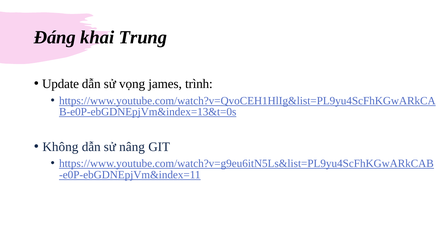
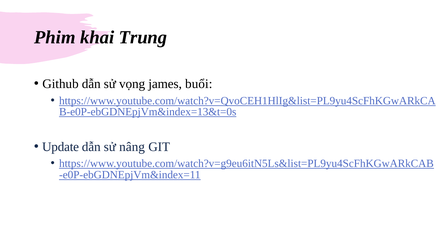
Đáng: Đáng -> Phim (55, 37)
Update: Update -> Github (60, 84)
trình: trình -> buổi (199, 84)
Không: Không -> Update (61, 147)
